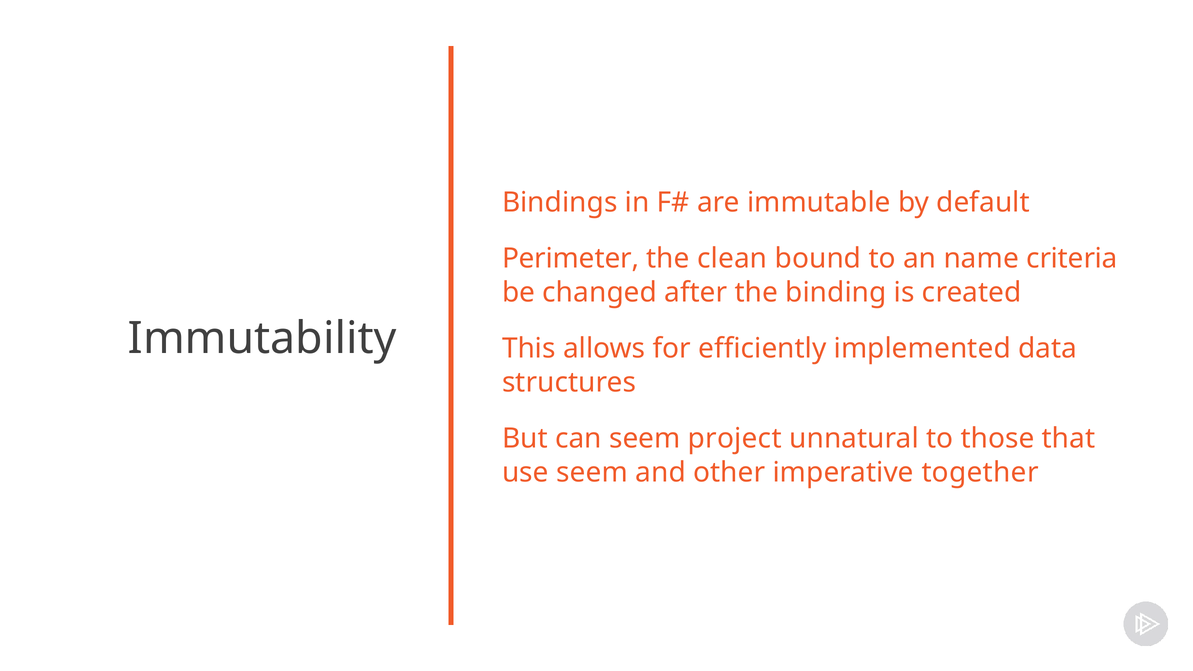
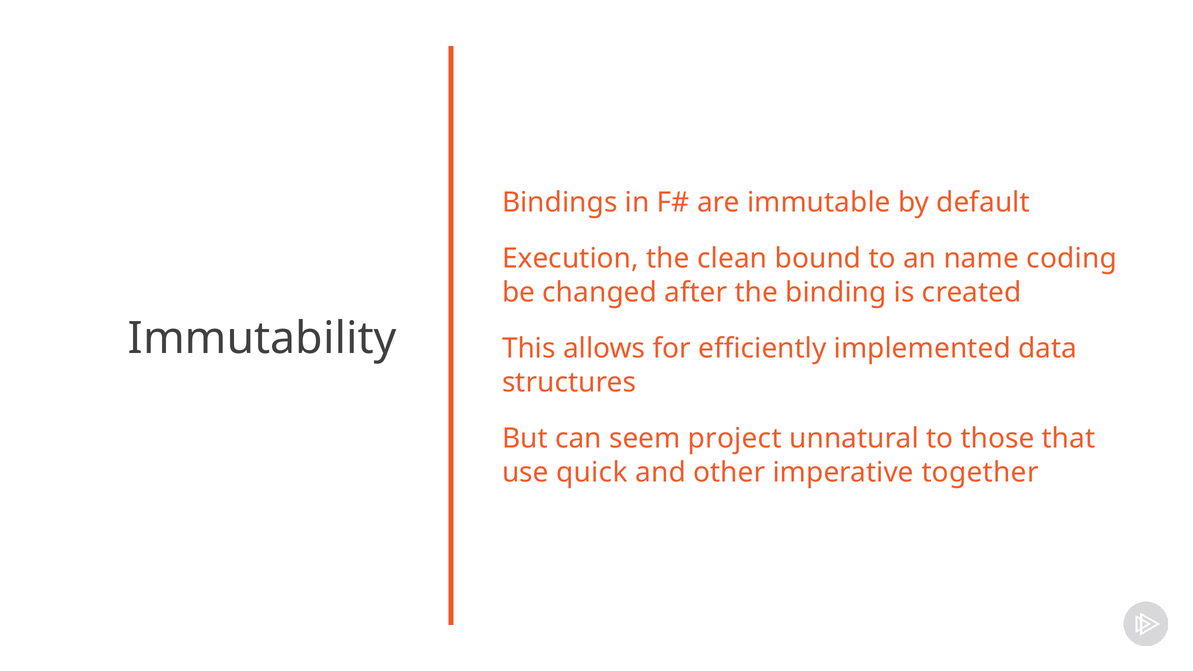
Perimeter: Perimeter -> Execution (570, 259)
criteria: criteria -> coding (1072, 259)
use seem: seem -> quick (592, 472)
